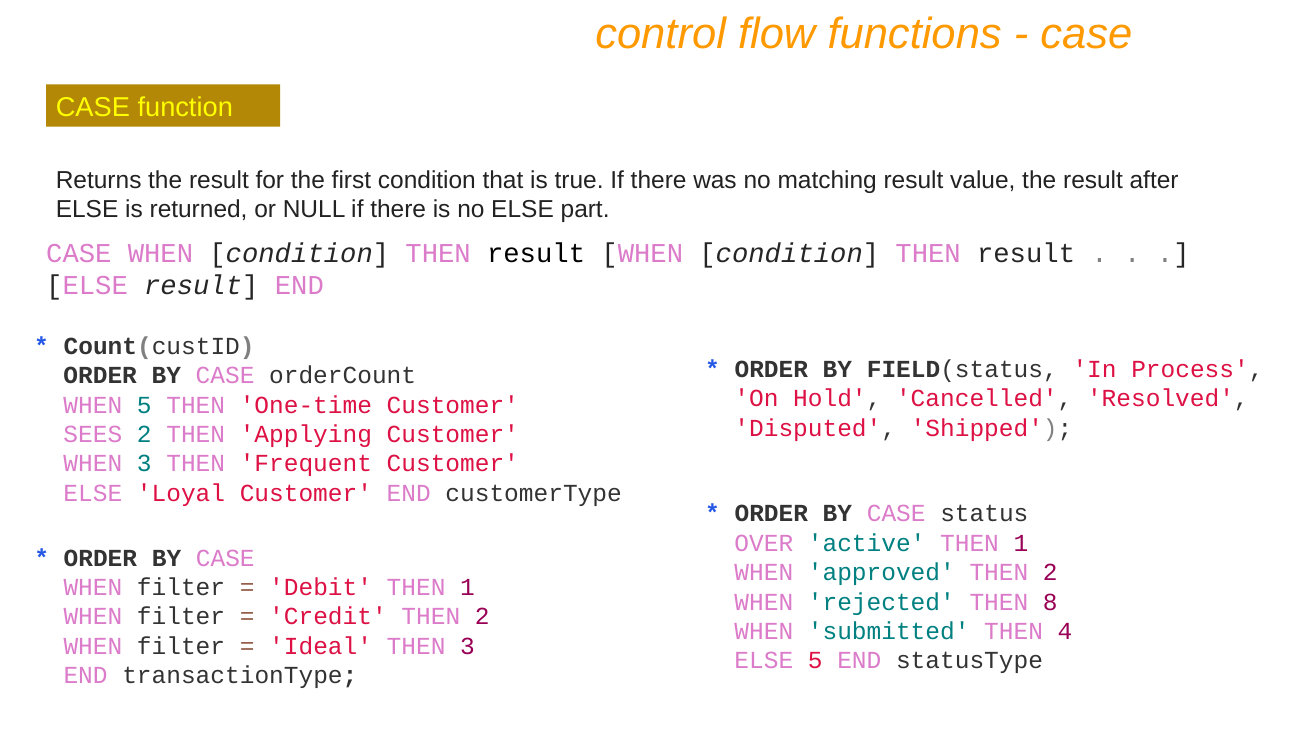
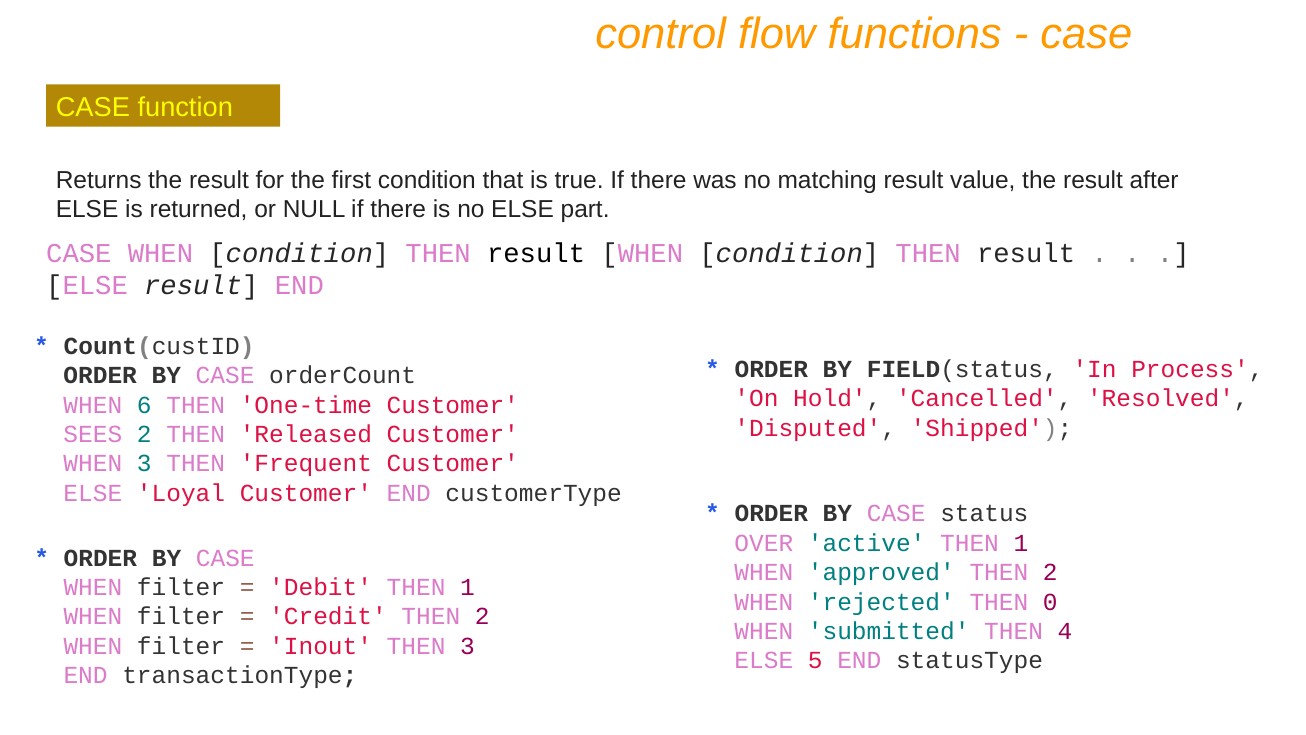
WHEN 5: 5 -> 6 (144, 405)
Applying: Applying -> Released (306, 434)
8: 8 -> 0 (1050, 602)
Ideal: Ideal -> Inout (321, 646)
